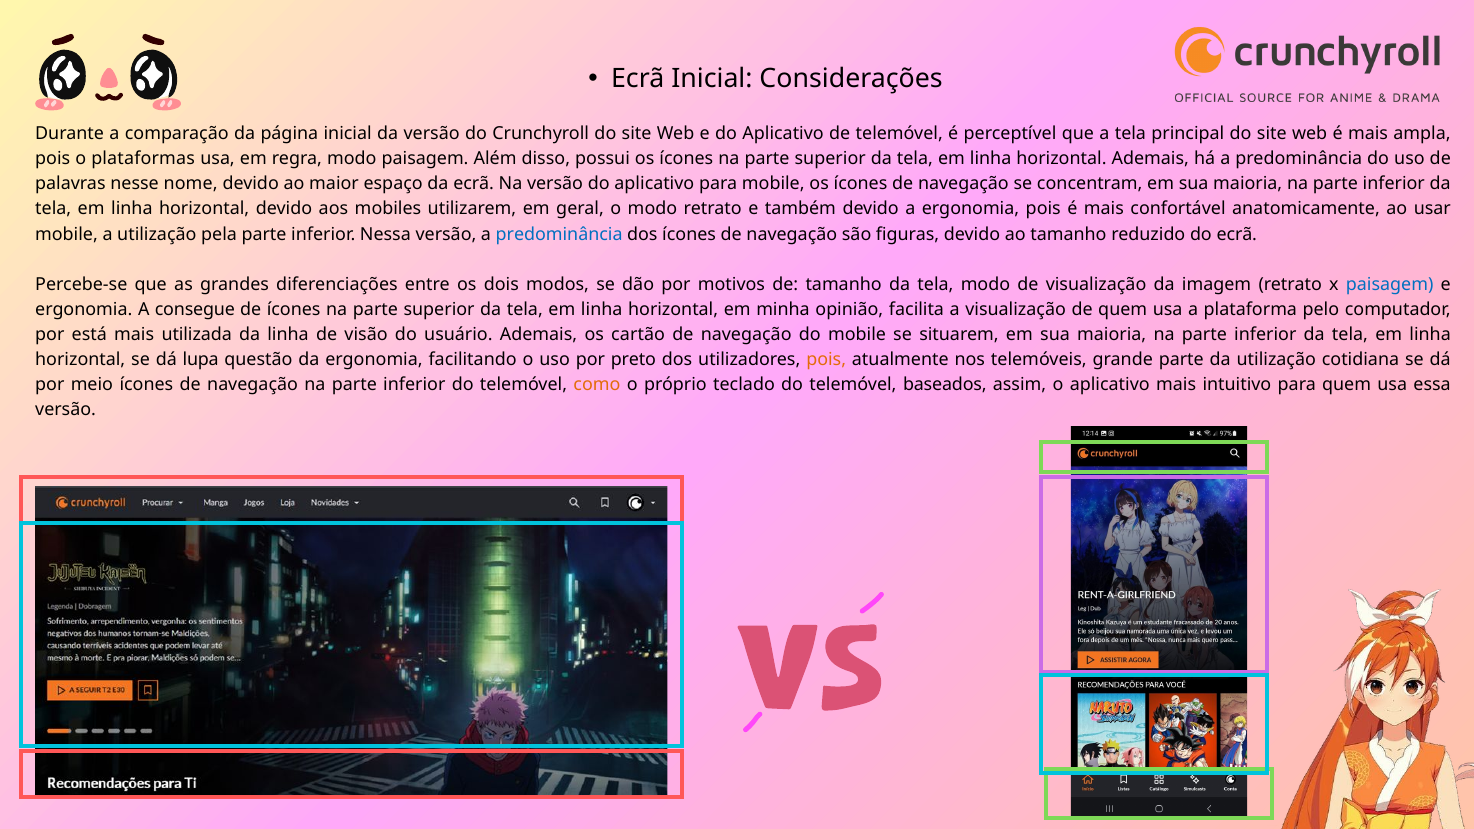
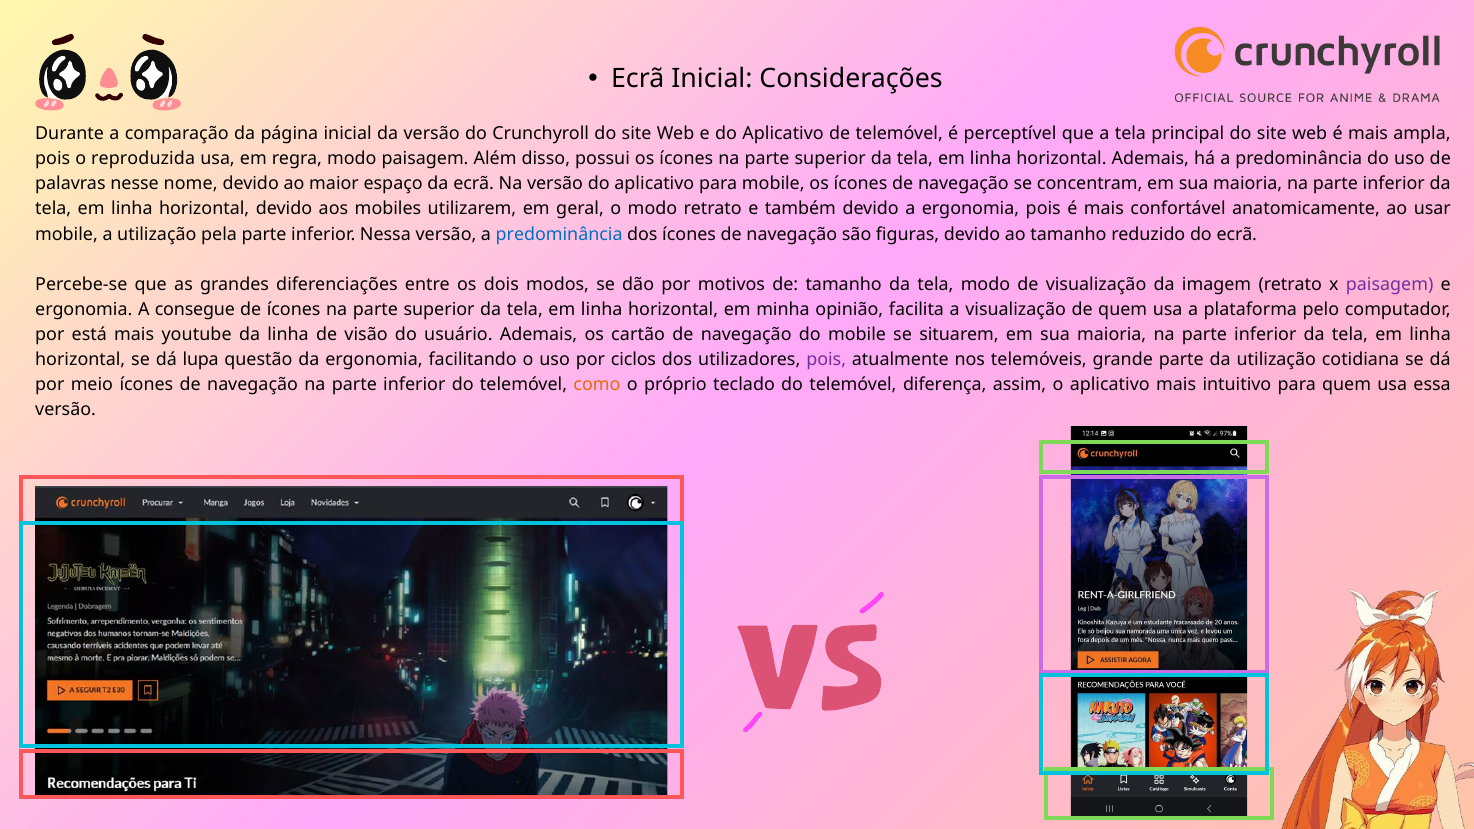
plataformas: plataformas -> reproduzida (143, 159)
paisagem colour: blue -> purple (1390, 284)
utilizada: utilizada -> youtube (197, 335)
preto: preto -> ciclos (633, 360)
pois colour: orange -> purple (826, 360)
baseados: baseados -> diferença (945, 385)
